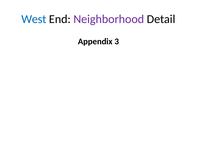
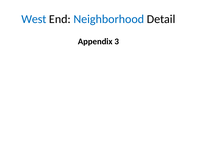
Neighborhood colour: purple -> blue (109, 19)
